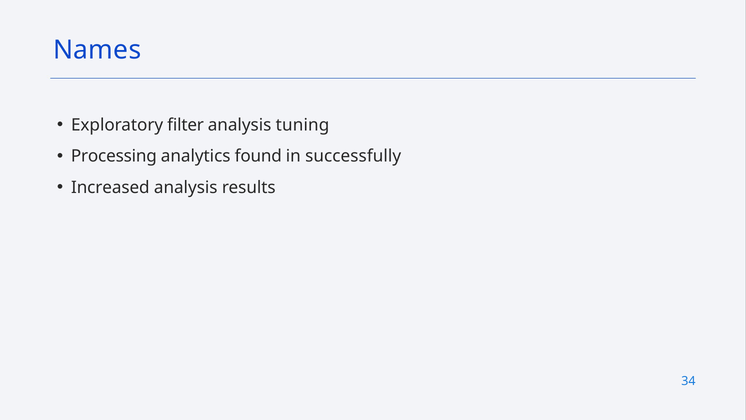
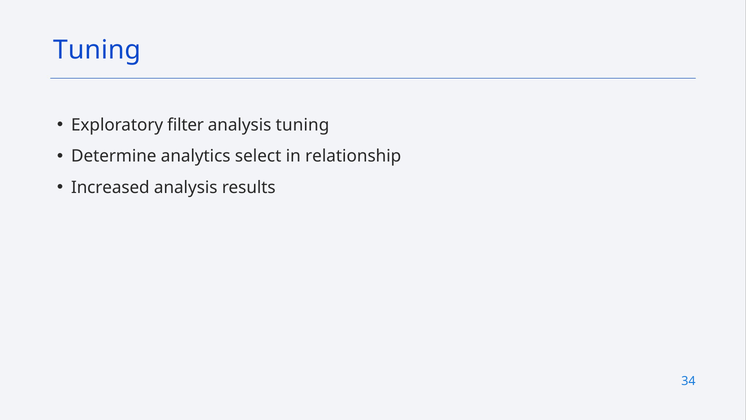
Names: Names -> Tuning (97, 50)
Processing: Processing -> Determine (114, 156)
found: found -> select (258, 156)
successfully: successfully -> relationship (353, 156)
